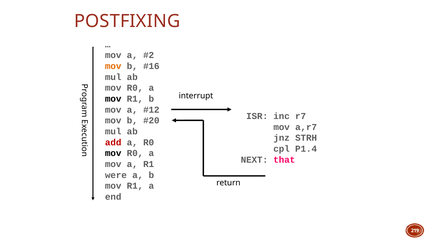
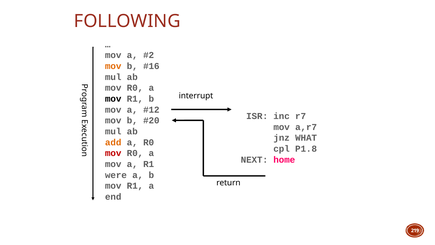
POSTFIXING: POSTFIXING -> FOLLOWING (127, 21)
STRH: STRH -> WHAT (306, 138)
add colour: red -> orange (113, 142)
P1.4: P1.4 -> P1.8 (306, 149)
mov colour: black -> red (113, 153)
that: that -> home (284, 160)
